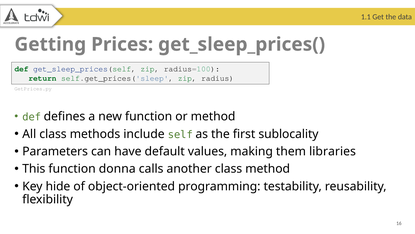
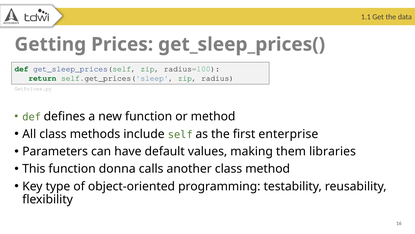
sublocality: sublocality -> enterprise (288, 134)
hide: hide -> type (58, 186)
